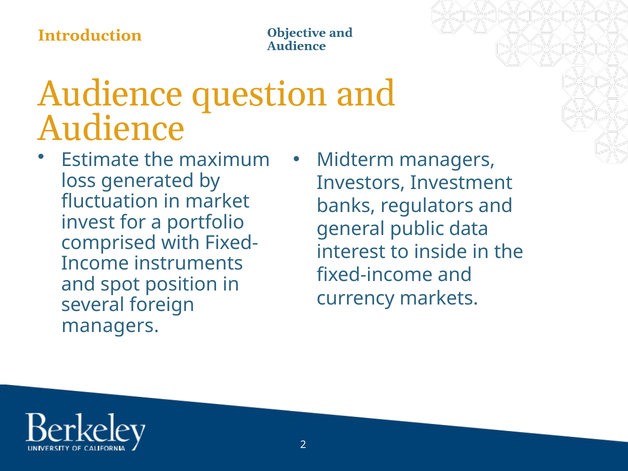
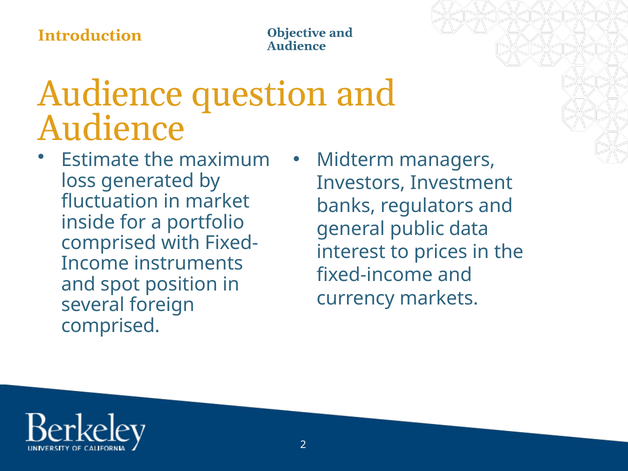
invest: invest -> inside (88, 222)
inside: inside -> prices (441, 252)
managers: managers -> comprised (110, 326)
